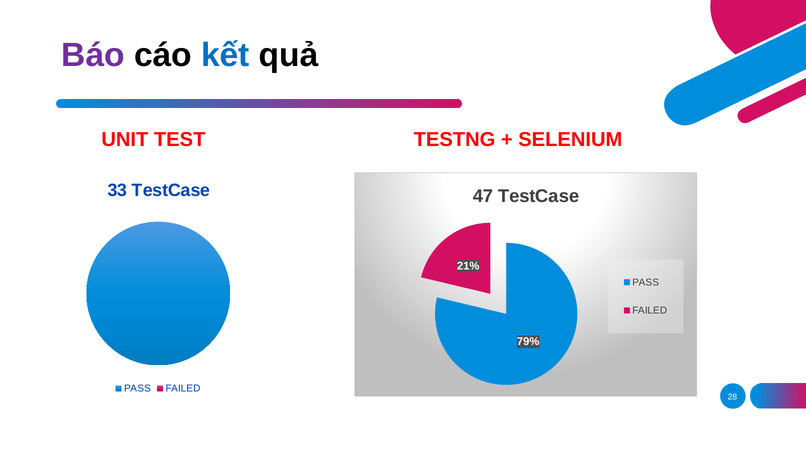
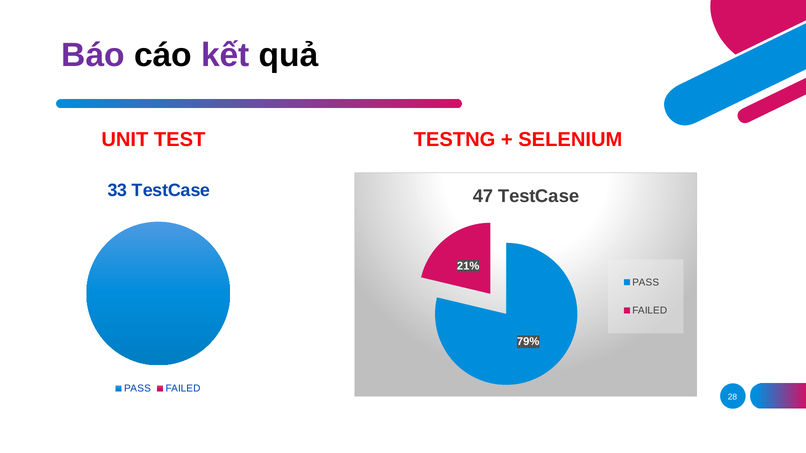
kết colour: blue -> purple (225, 55)
